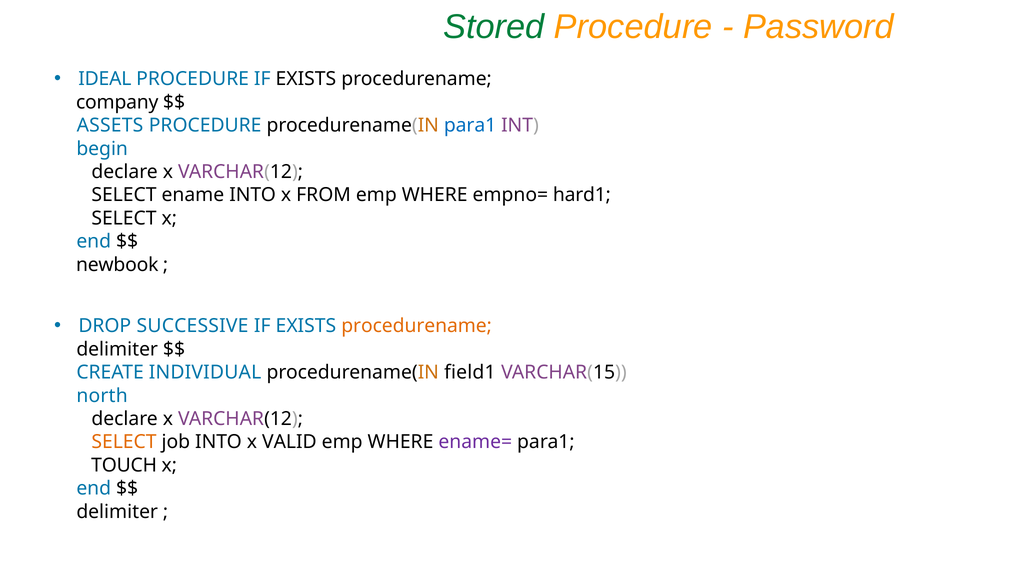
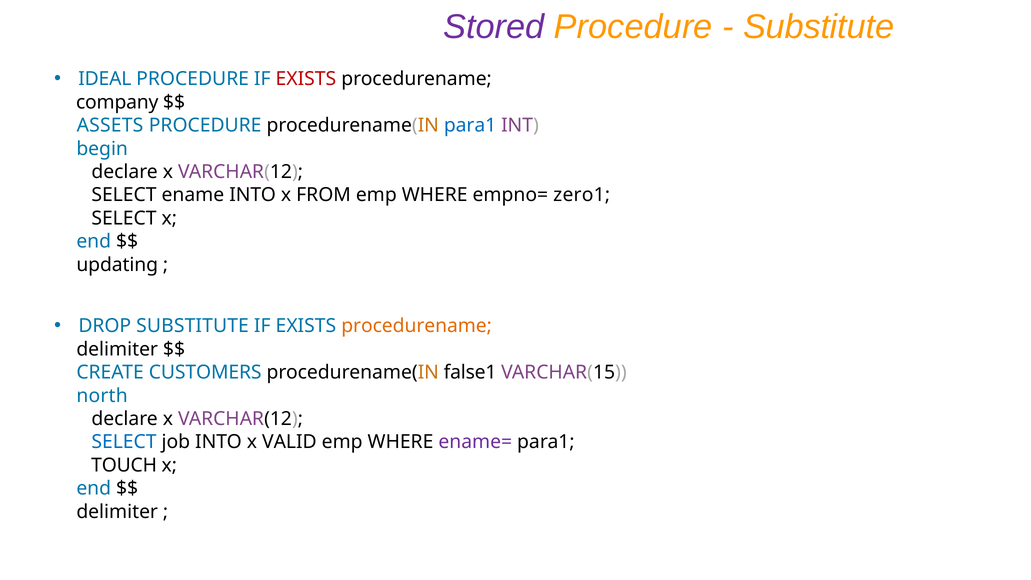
Stored colour: green -> purple (494, 27)
Password: Password -> Substitute (819, 27)
EXISTS colour: black -> red (306, 79)
hard1: hard1 -> zero1 (582, 195)
newbook: newbook -> updating (117, 265)
DROP SUCCESSIVE: SUCCESSIVE -> SUBSTITUTE (193, 326)
INDIVIDUAL: INDIVIDUAL -> CUSTOMERS (205, 372)
field1: field1 -> false1 (470, 372)
SELECT colour: orange -> blue (124, 442)
